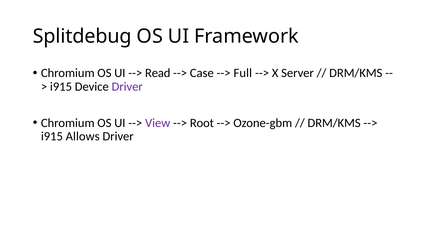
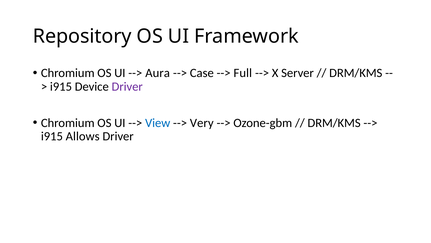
Splitdebug: Splitdebug -> Repository (82, 36)
Read: Read -> Aura (158, 73)
View colour: purple -> blue (158, 123)
Root: Root -> Very (202, 123)
